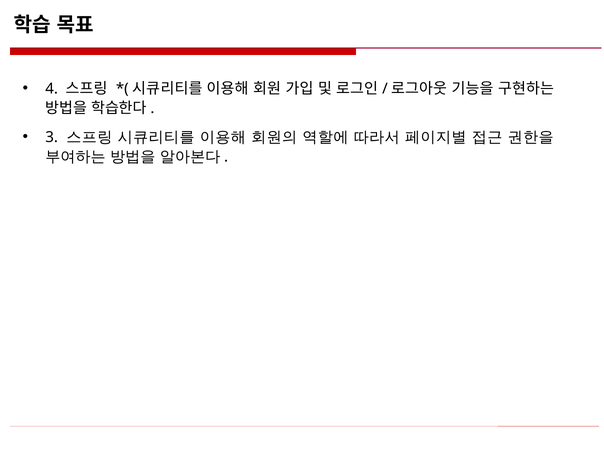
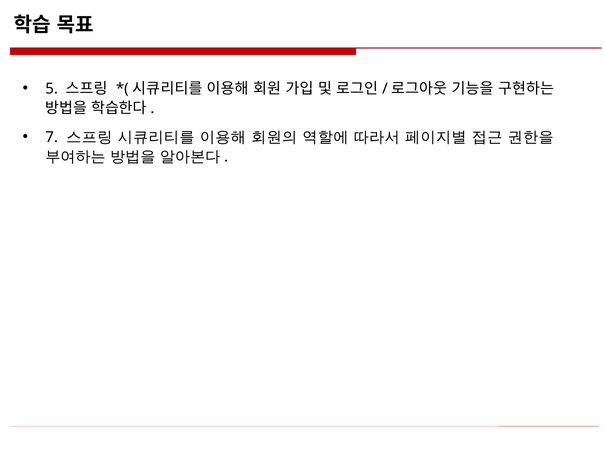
4: 4 -> 5 (52, 89)
3: 3 -> 7 (52, 137)
